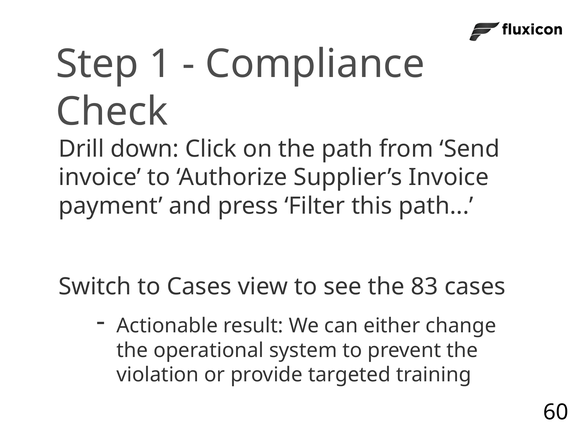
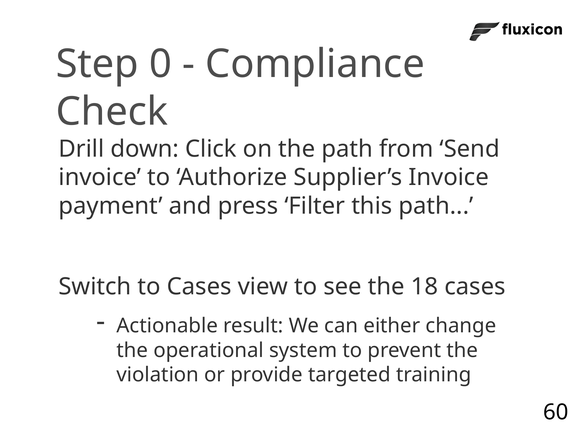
1: 1 -> 0 (160, 64)
83: 83 -> 18 (425, 287)
